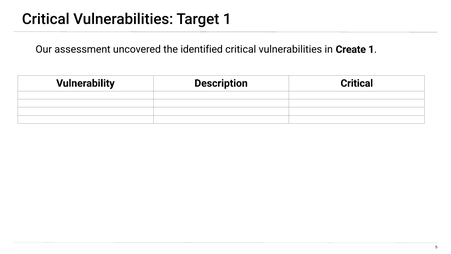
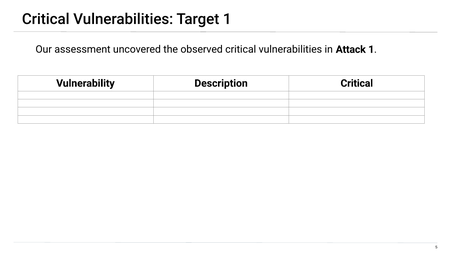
identified: identified -> observed (202, 49)
Create: Create -> Attack (351, 49)
